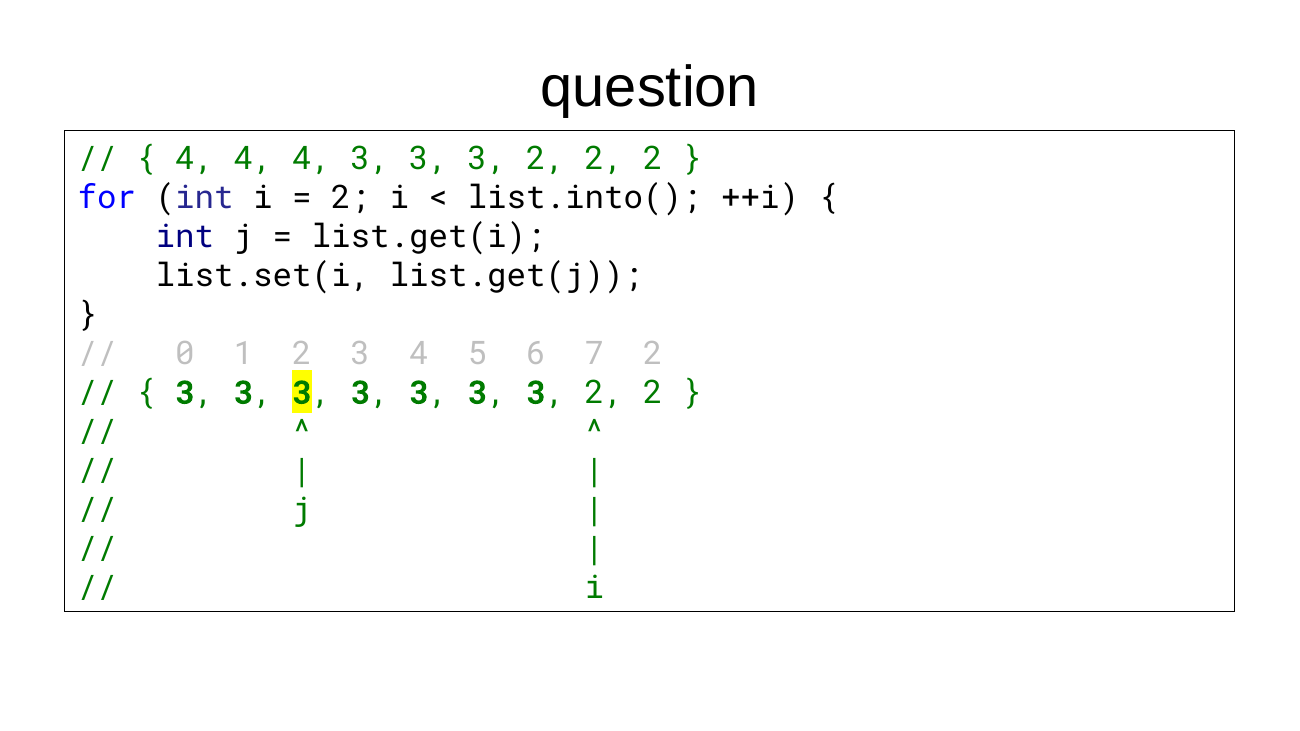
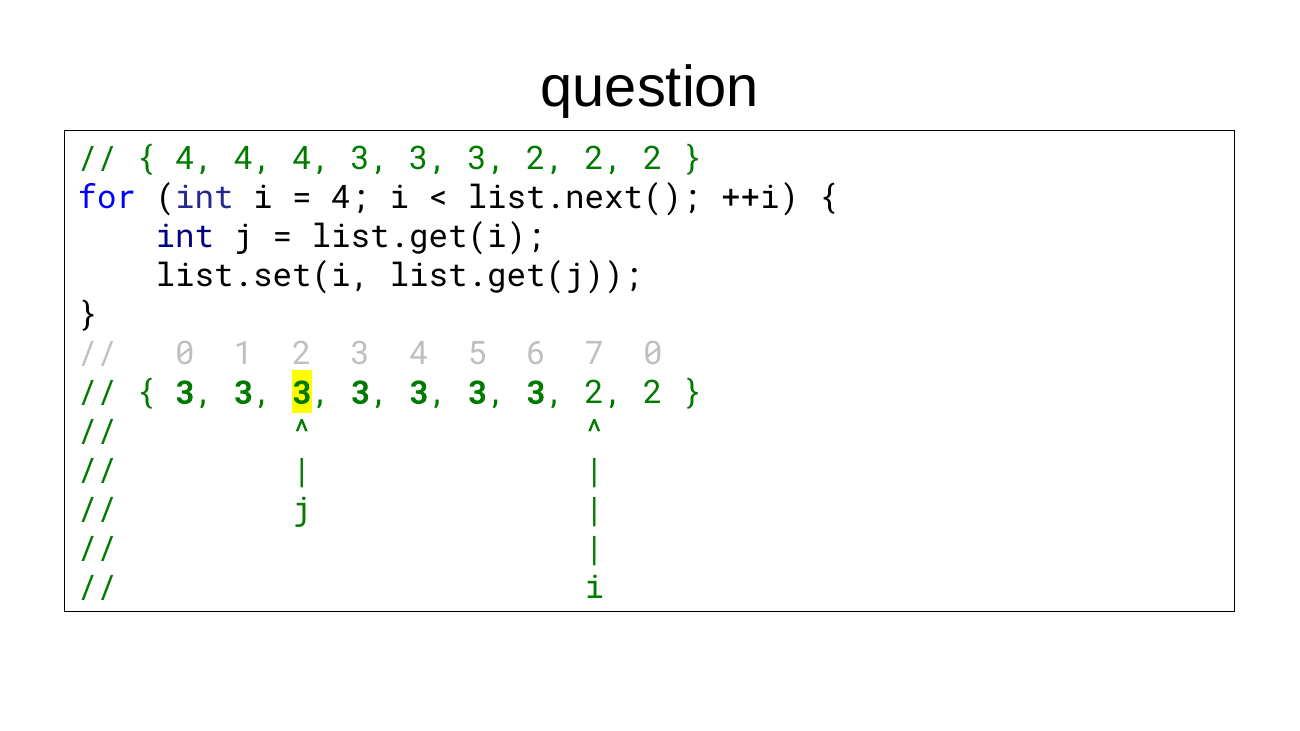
2: 2 -> 4 (351, 198)
list.into(: list.into( -> list.next( (585, 198)
7 2: 2 -> 0 (653, 354)
